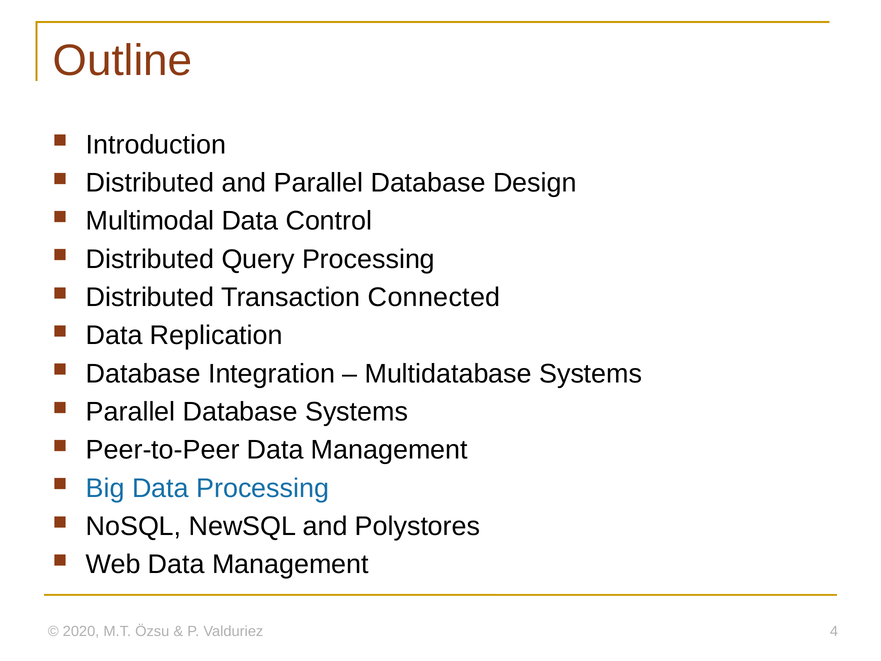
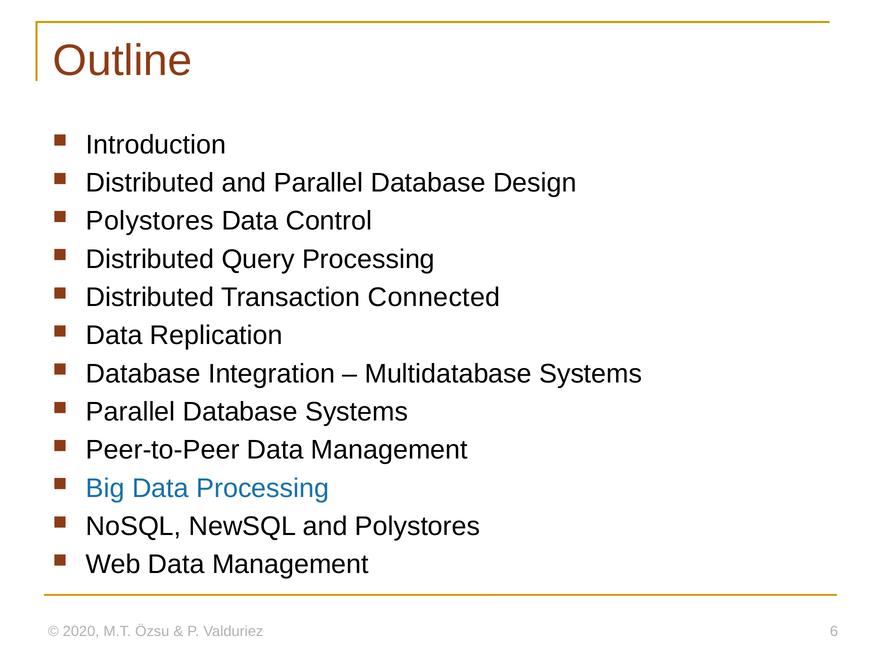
Multimodal: Multimodal -> Polystores (150, 221)
4: 4 -> 6 (834, 631)
